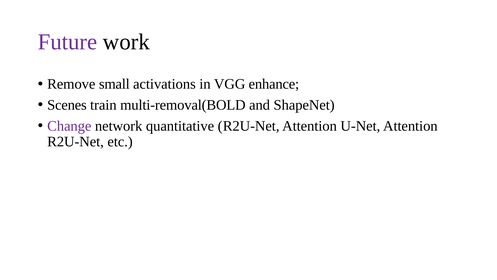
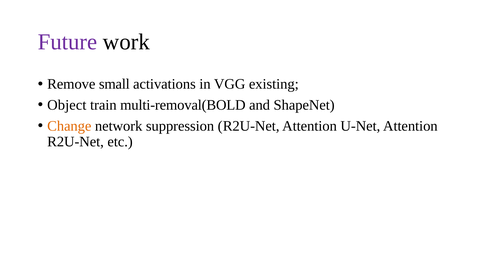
enhance: enhance -> existing (274, 84)
Scenes: Scenes -> Object (67, 105)
Change colour: purple -> orange (69, 126)
quantitative: quantitative -> suppression (180, 126)
